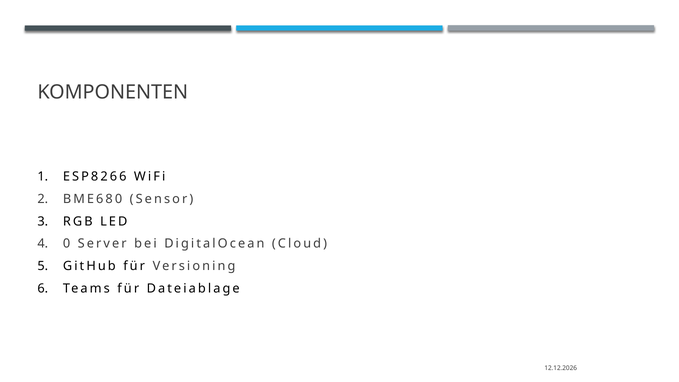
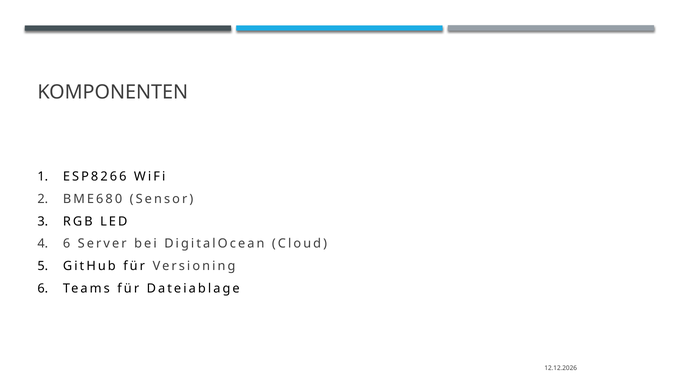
0: 0 -> 6 (67, 244)
